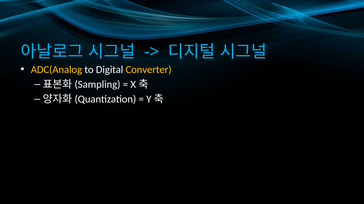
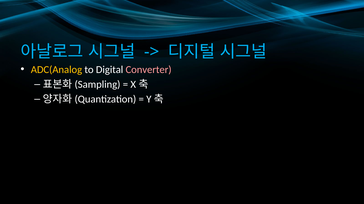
Converter colour: yellow -> pink (149, 70)
